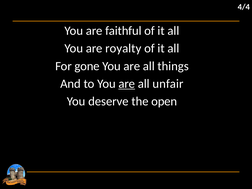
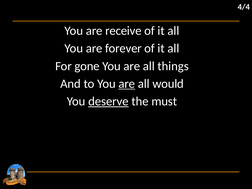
faithful: faithful -> receive (123, 31)
royalty: royalty -> forever (123, 48)
unfair: unfair -> would (168, 84)
deserve underline: none -> present (108, 101)
open: open -> must (164, 101)
